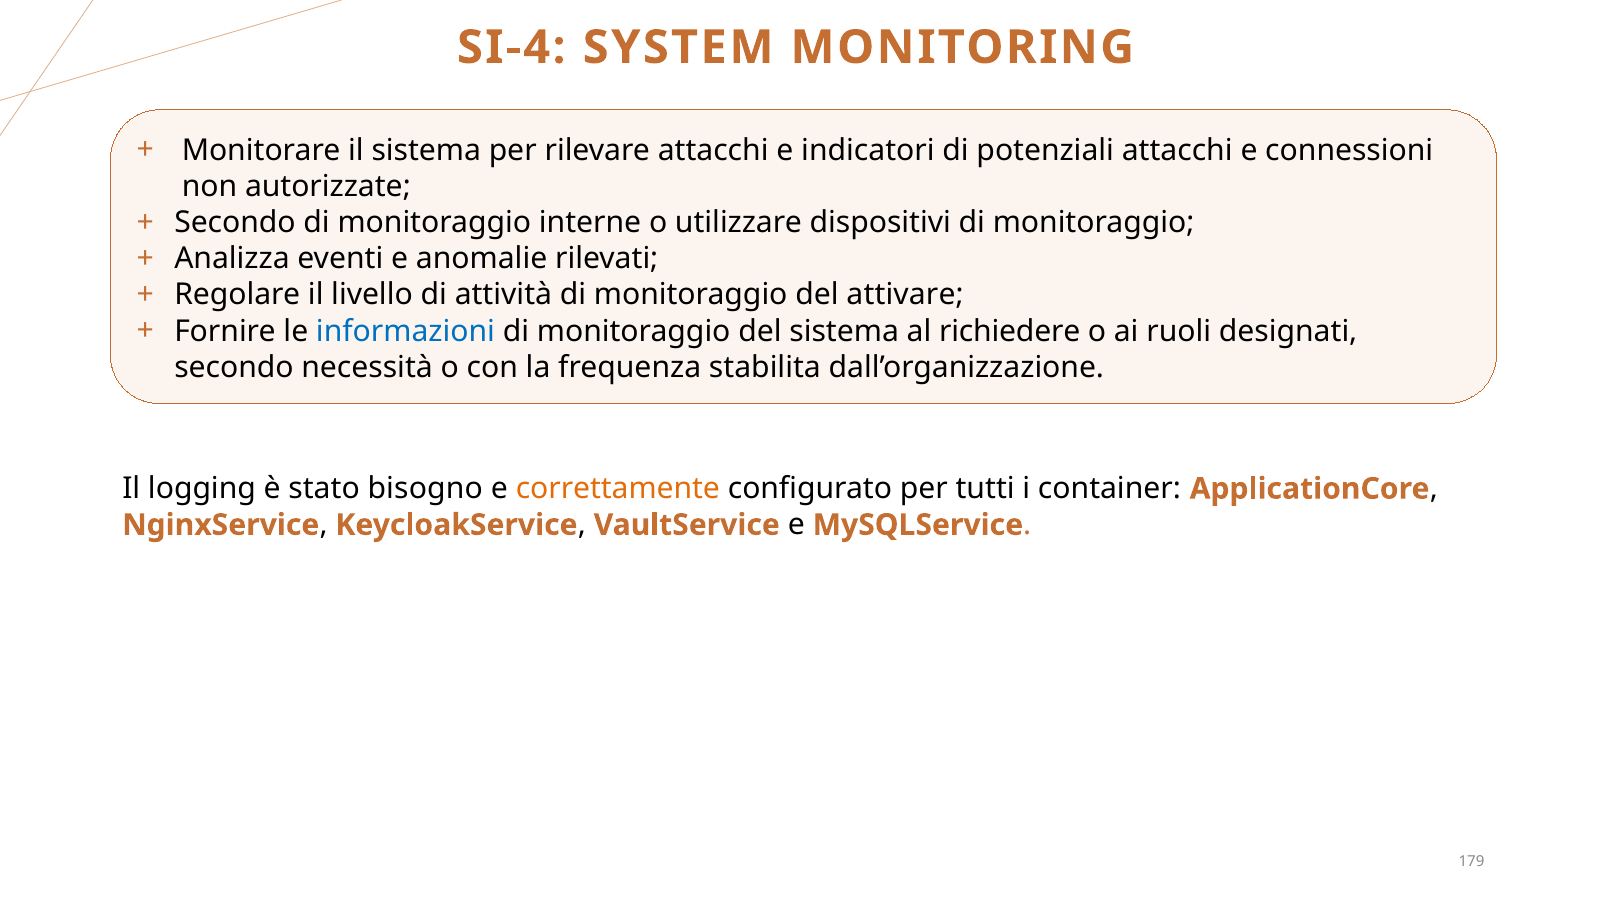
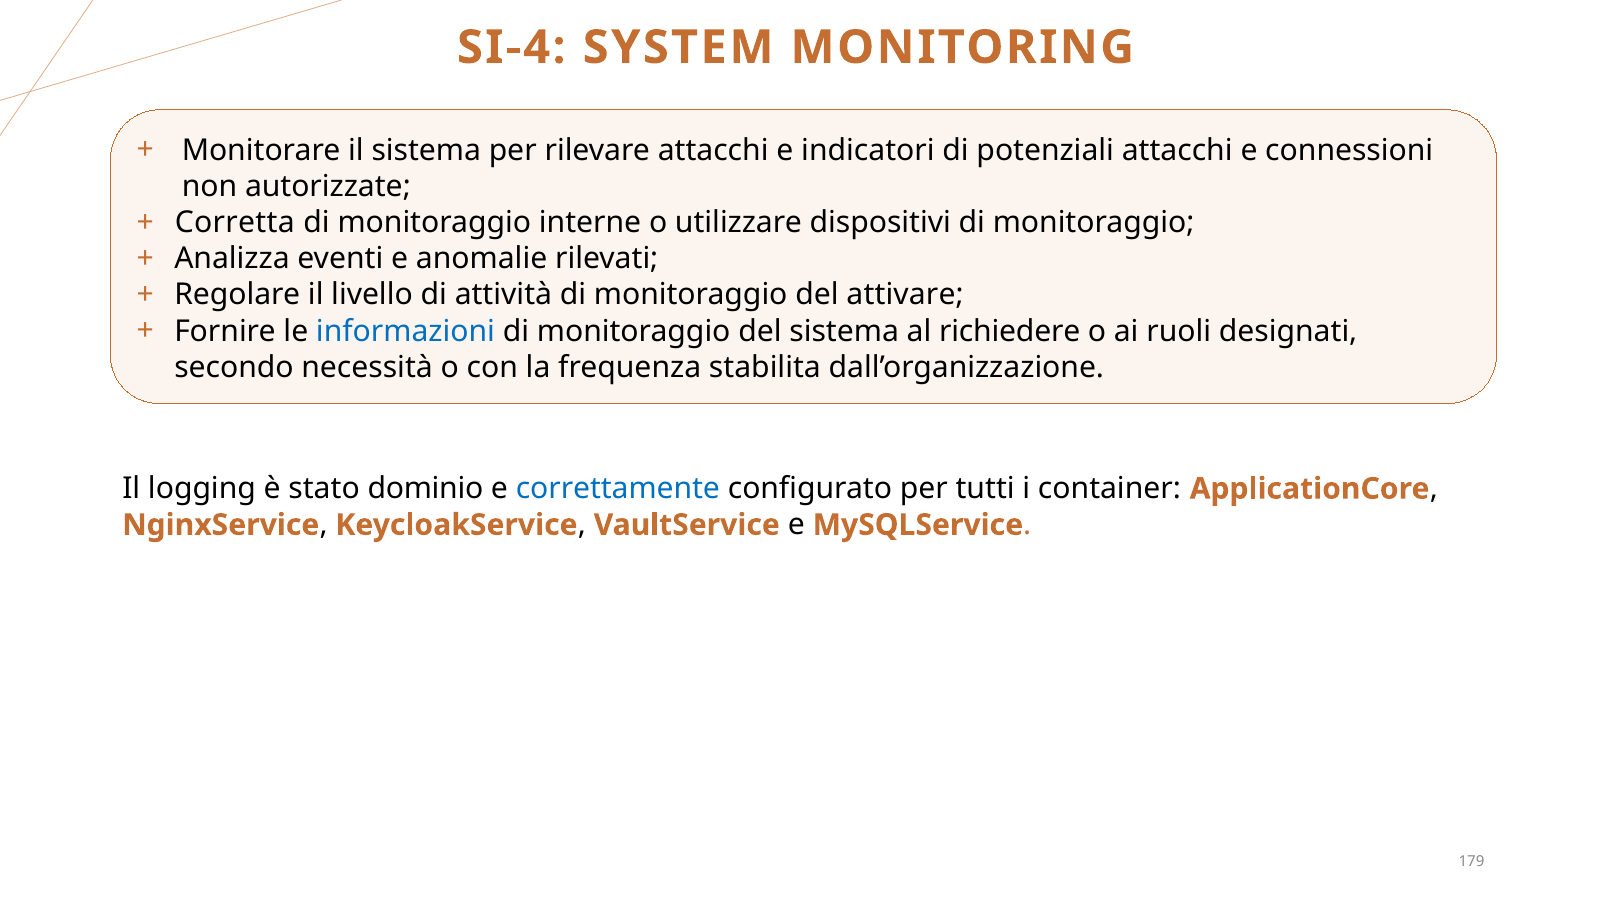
Secondo: Secondo -> Corretta (235, 223)
bisogno: bisogno -> dominio (425, 489)
correttamente colour: orange -> blue (618, 489)
